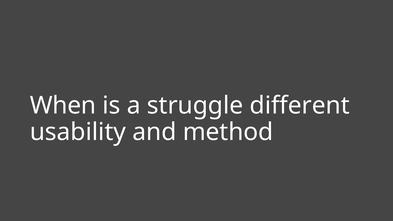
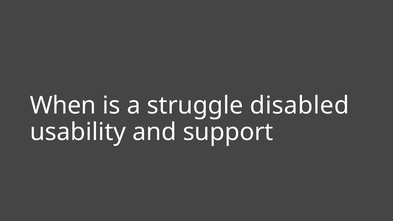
different: different -> disabled (300, 106)
method: method -> support (228, 132)
